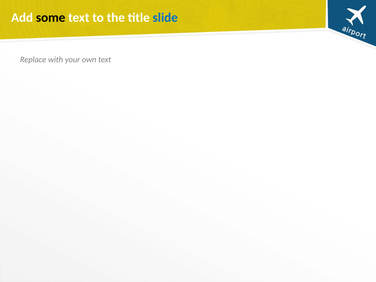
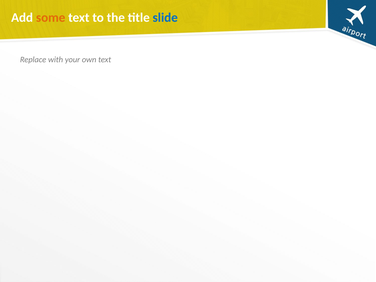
some colour: black -> orange (51, 17)
